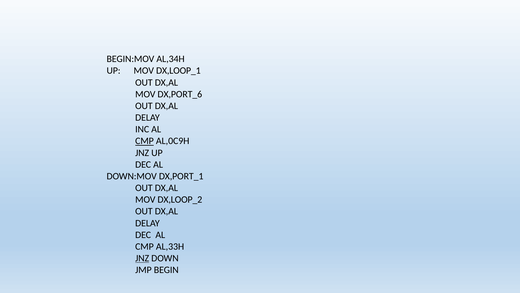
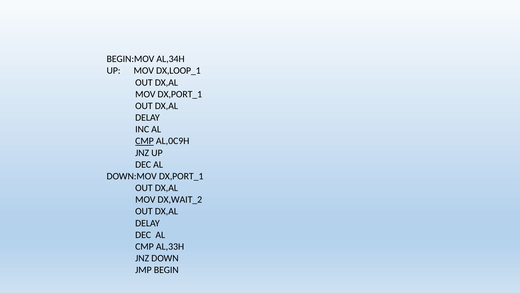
MOV DX,PORT_6: DX,PORT_6 -> DX,PORT_1 (180, 94)
DX,LOOP_2: DX,LOOP_2 -> DX,WAIT_2 (180, 199)
JNZ underline: present -> none (142, 258)
